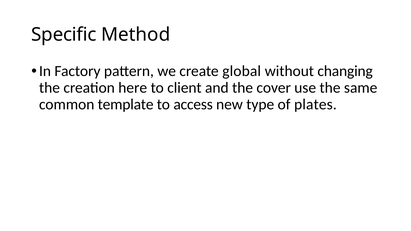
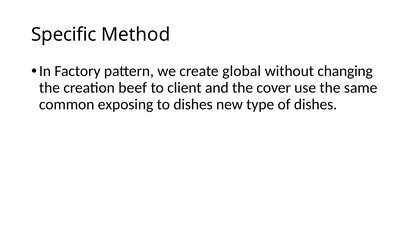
here: here -> beef (133, 88)
template: template -> exposing (126, 105)
to access: access -> dishes (193, 105)
of plates: plates -> dishes (316, 105)
